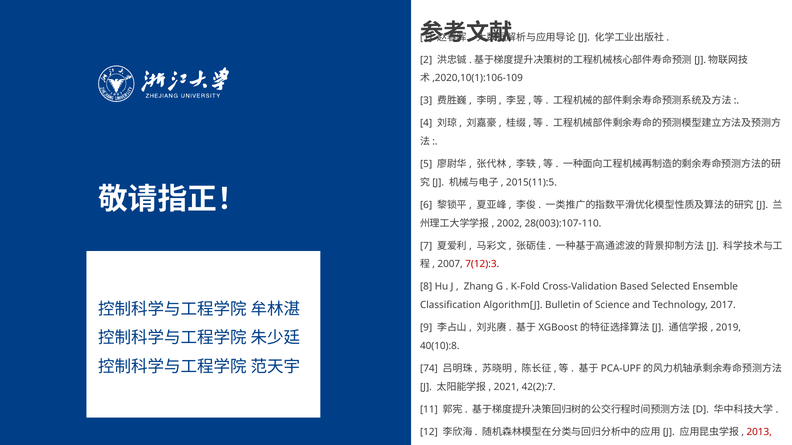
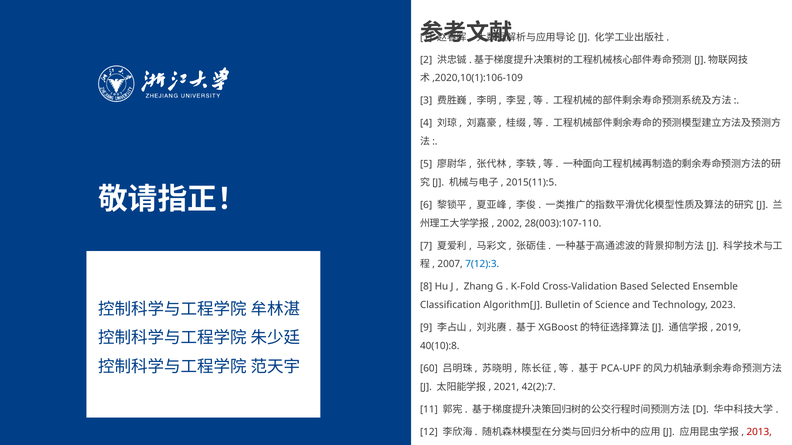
7(12):3 colour: red -> blue (482, 264)
2017: 2017 -> 2023 (723, 305)
74: 74 -> 60 (429, 369)
